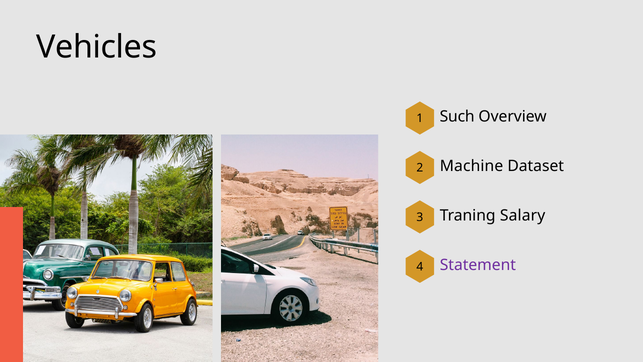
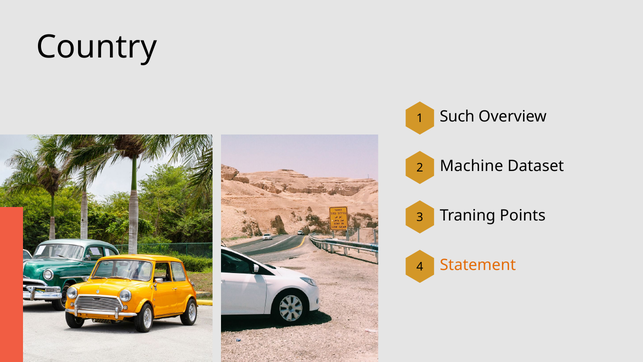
Vehicles: Vehicles -> Country (97, 47)
Salary: Salary -> Points (523, 215)
Statement colour: purple -> orange (478, 265)
